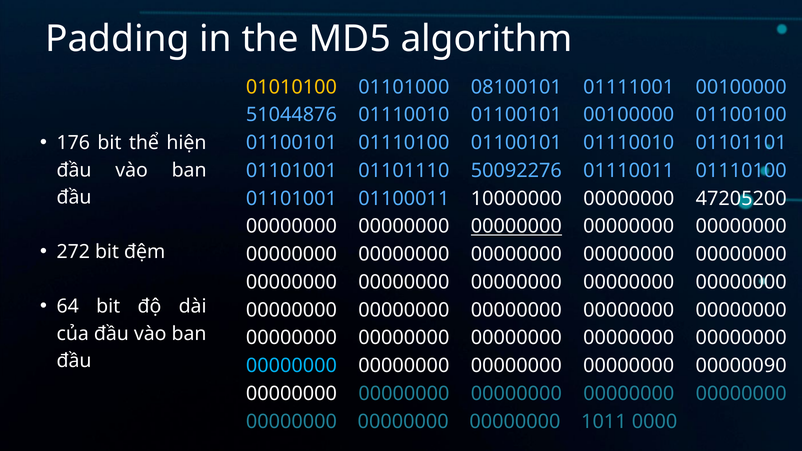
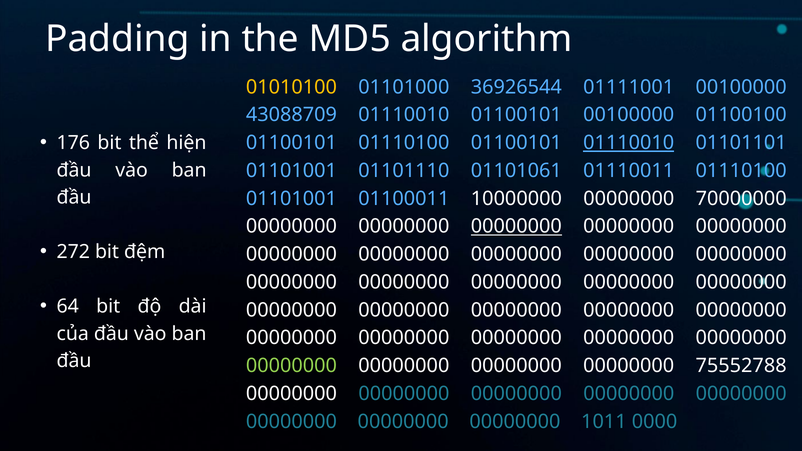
08100101: 08100101 -> 36926544 (516, 87)
51044876: 51044876 -> 43088709 (291, 115)
01110010 underline: none -> present (629, 143)
50092276: 50092276 -> 01101061 (516, 171)
47205200: 47205200 -> 70000000 (741, 199)
00000000 colour: light blue -> light green (291, 366)
00000090: 00000090 -> 75552788 (741, 366)
